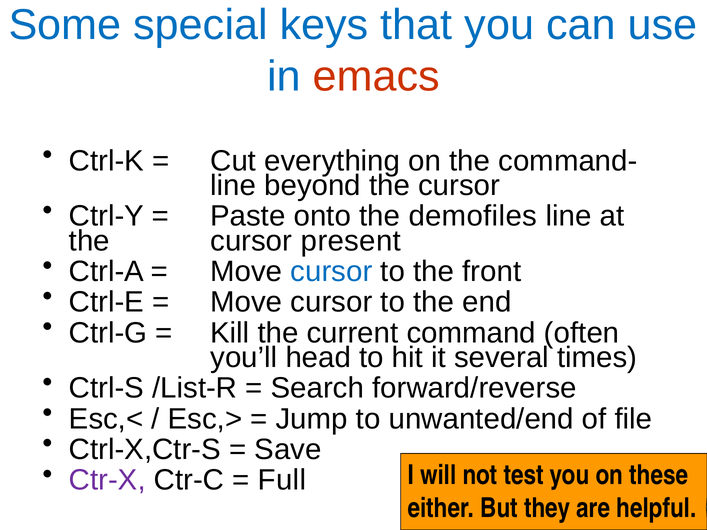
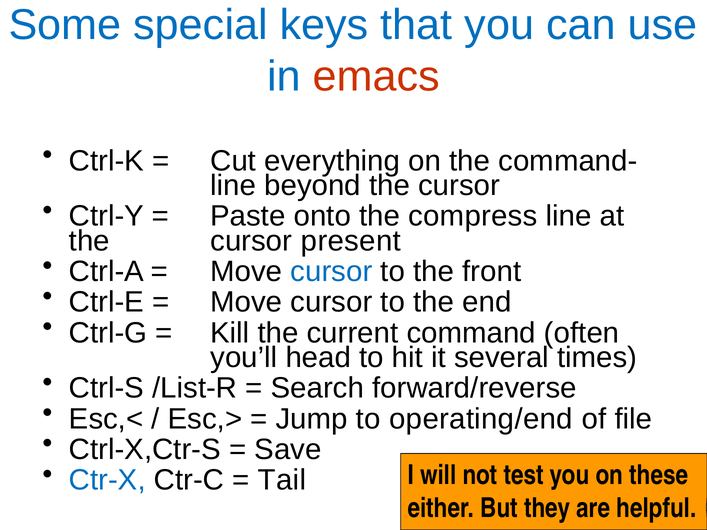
demofiles: demofiles -> compress (473, 216)
unwanted/end: unwanted/end -> operating/end (481, 419)
Ctr-X colour: purple -> blue (107, 480)
Full: Full -> Tail (282, 480)
